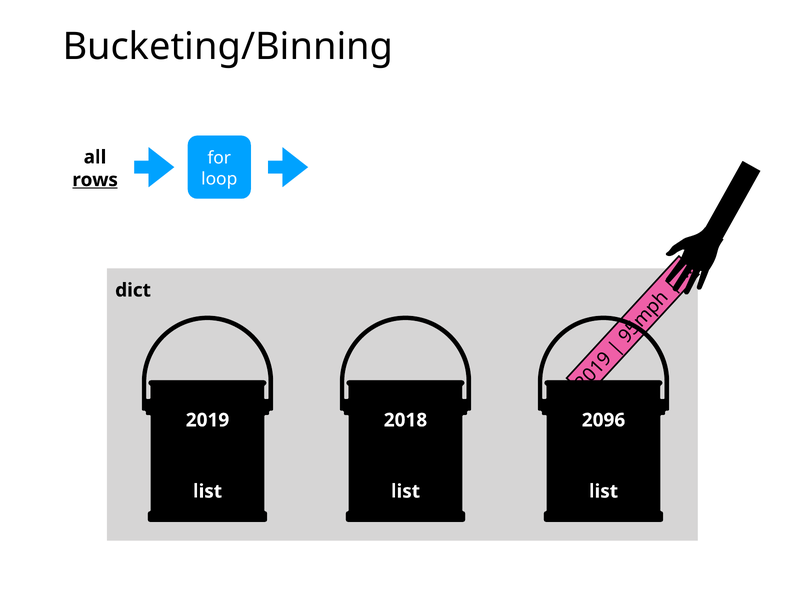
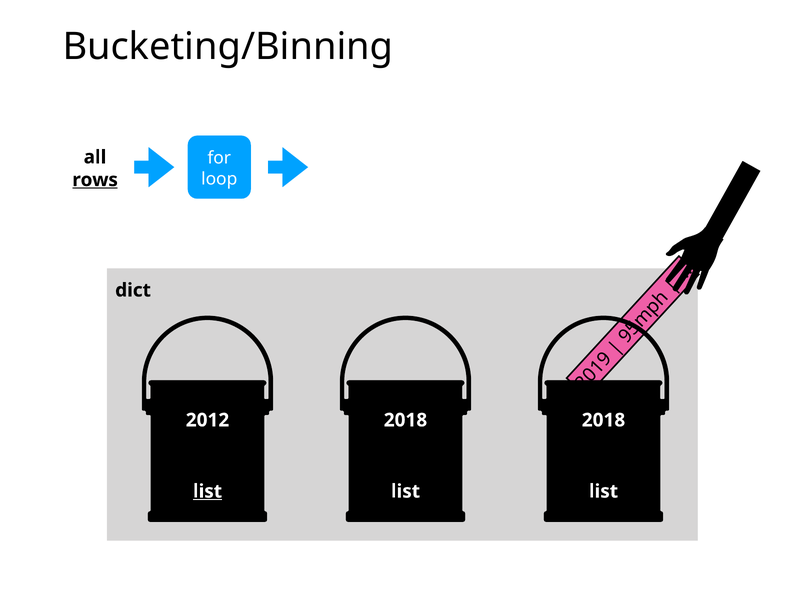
2019: 2019 -> 2012 (208, 420)
2018 2096: 2096 -> 2018 (604, 420)
list underline: none -> present (208, 492)
